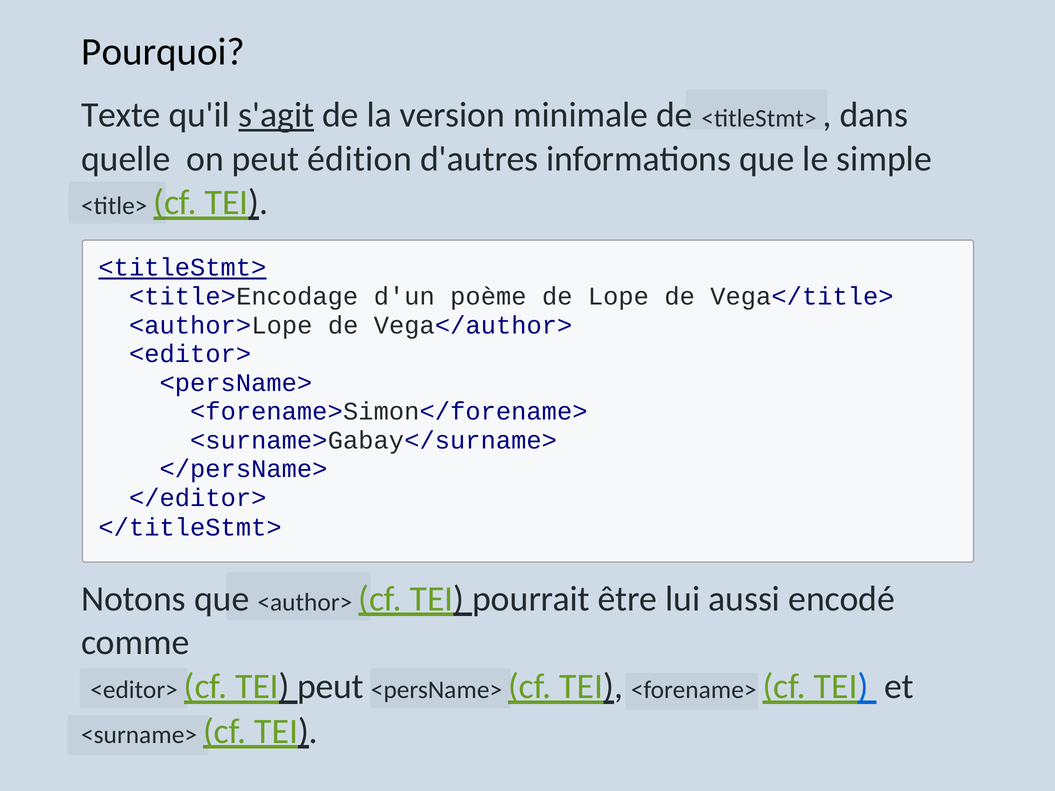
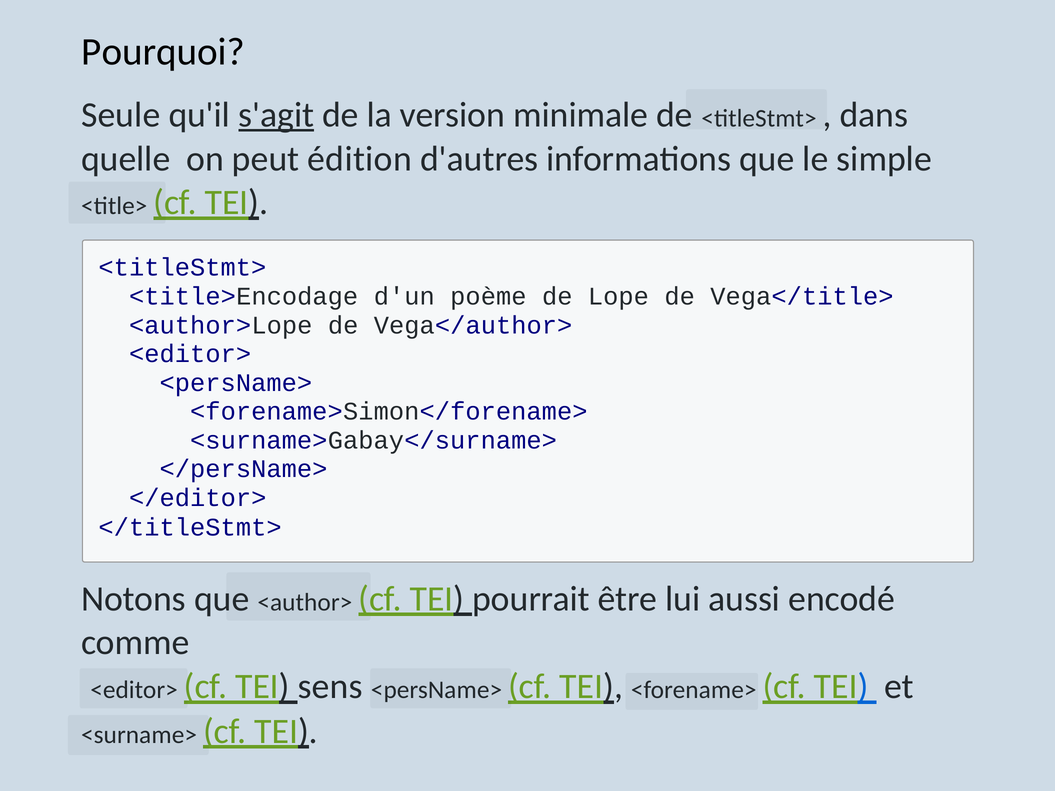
Texte: Texte -> Seule (121, 115)
<titleStmt> underline: present -> none (182, 268)
TEI peut: peut -> sens (330, 687)
